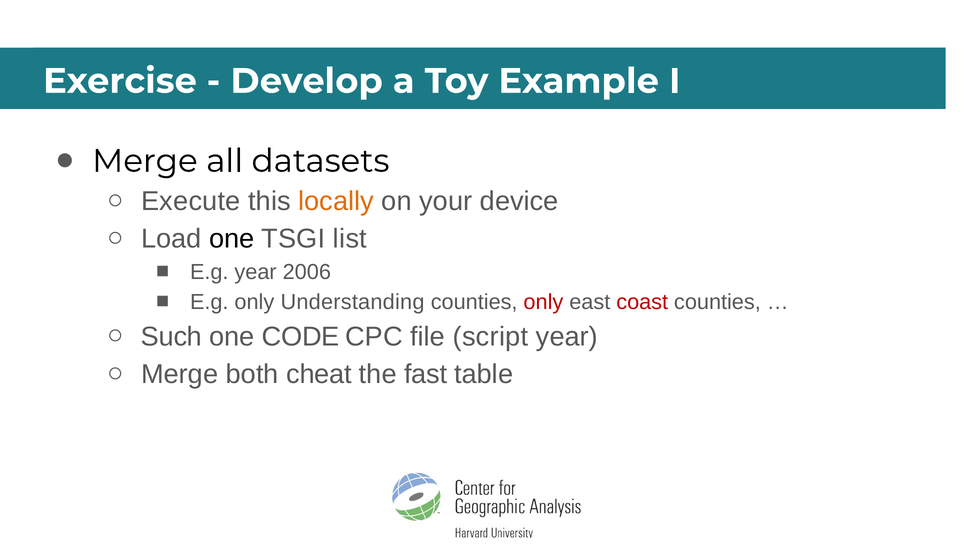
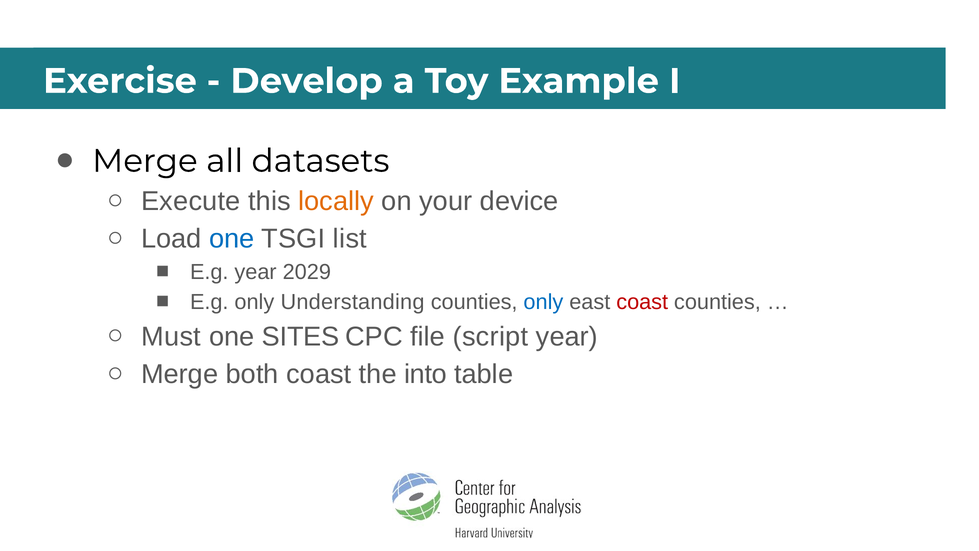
one colour: black -> blue (232, 239)
2006: 2006 -> 2029 (307, 272)
only colour: red -> blue (543, 302)
Such: Such -> Must (171, 336)
CODE: CODE -> SITES (301, 336)
both cheat: cheat -> coast (319, 374)
fast: fast -> into (426, 374)
